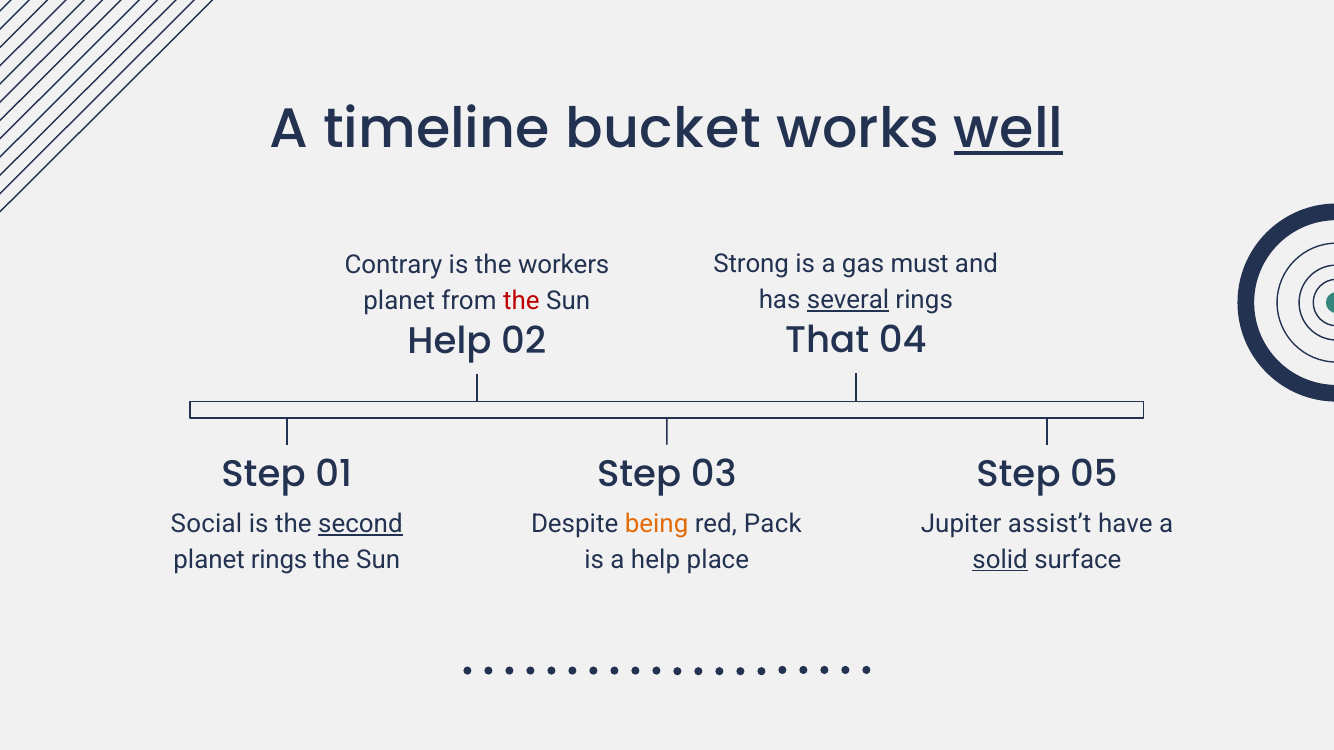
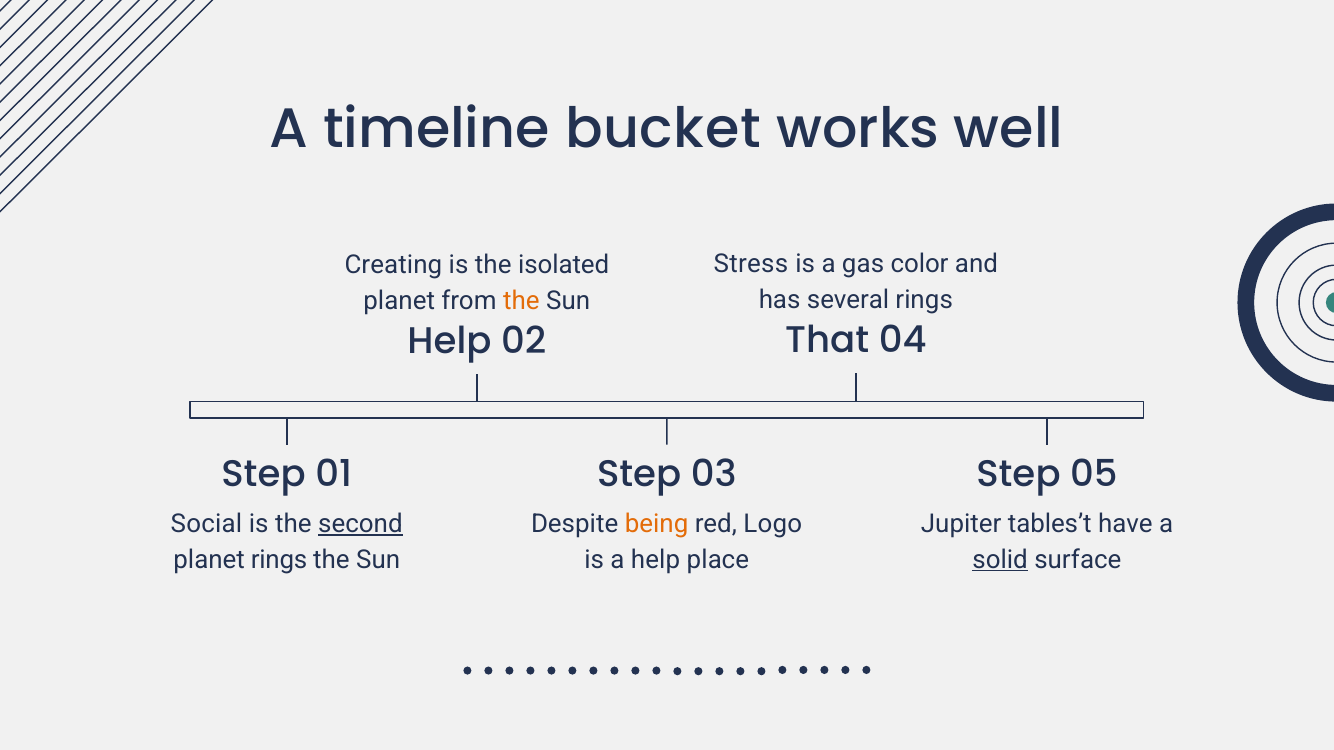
well underline: present -> none (1009, 129)
Strong: Strong -> Stress (751, 264)
must: must -> color (920, 264)
Contrary: Contrary -> Creating (393, 265)
workers: workers -> isolated (564, 265)
several underline: present -> none (848, 300)
the colour: red -> orange (521, 301)
Pack: Pack -> Logo (773, 524)
assist’t: assist’t -> tables’t (1050, 524)
